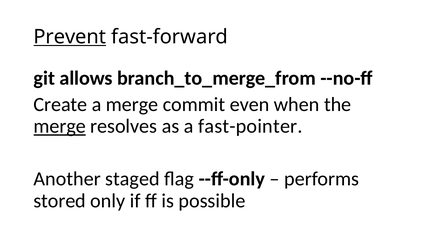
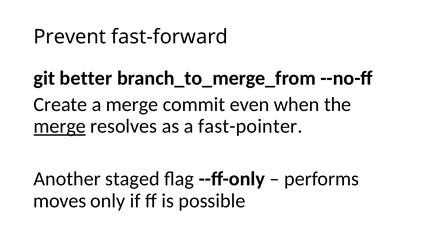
Prevent underline: present -> none (70, 37)
allows: allows -> better (86, 78)
stored: stored -> moves (60, 201)
